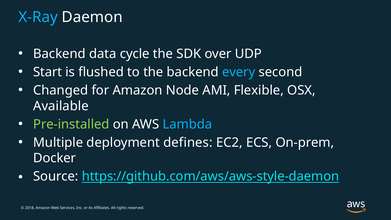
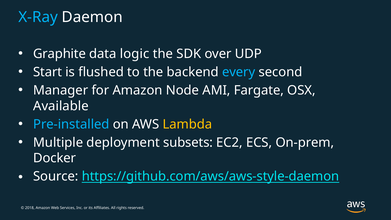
Backend: Backend -> Graphite (60, 54)
cycle: cycle -> logic (135, 54)
Changed: Changed -> Manager (61, 90)
Flexible: Flexible -> Fargate (259, 90)
Pre-installed colour: light green -> light blue (71, 124)
Lambda colour: light blue -> yellow (187, 124)
defines: defines -> subsets (188, 142)
